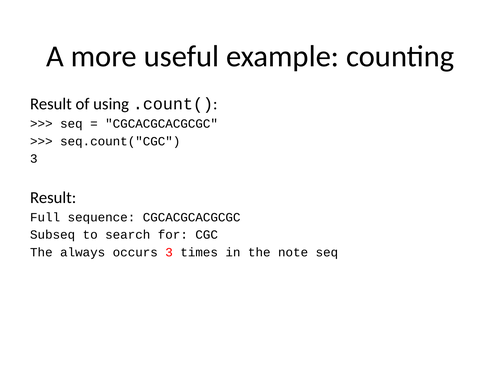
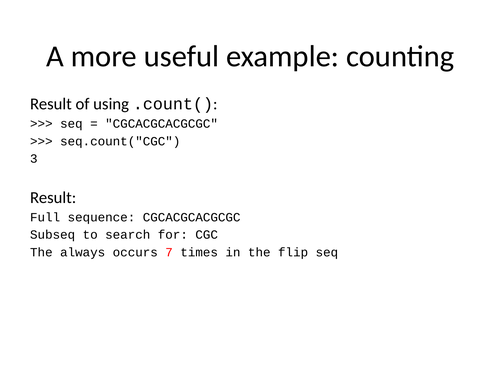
occurs 3: 3 -> 7 (169, 252)
note: note -> flip (293, 252)
